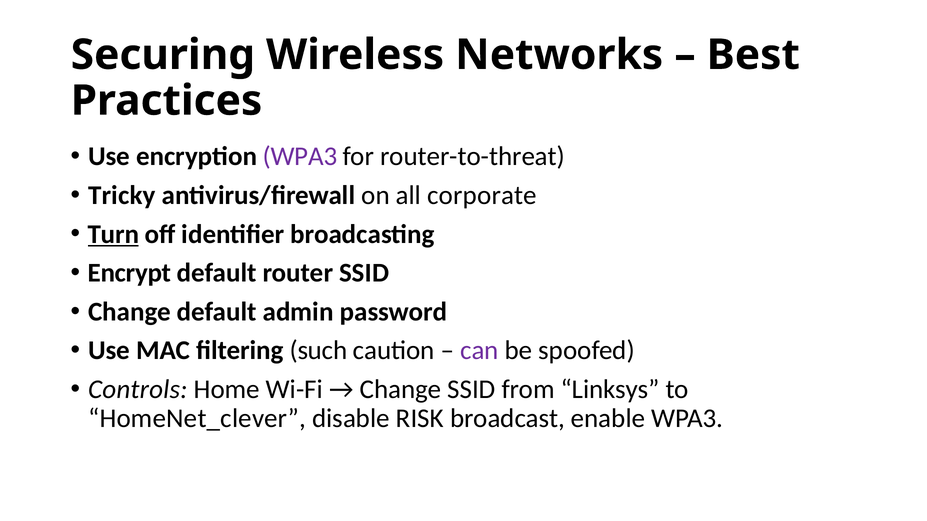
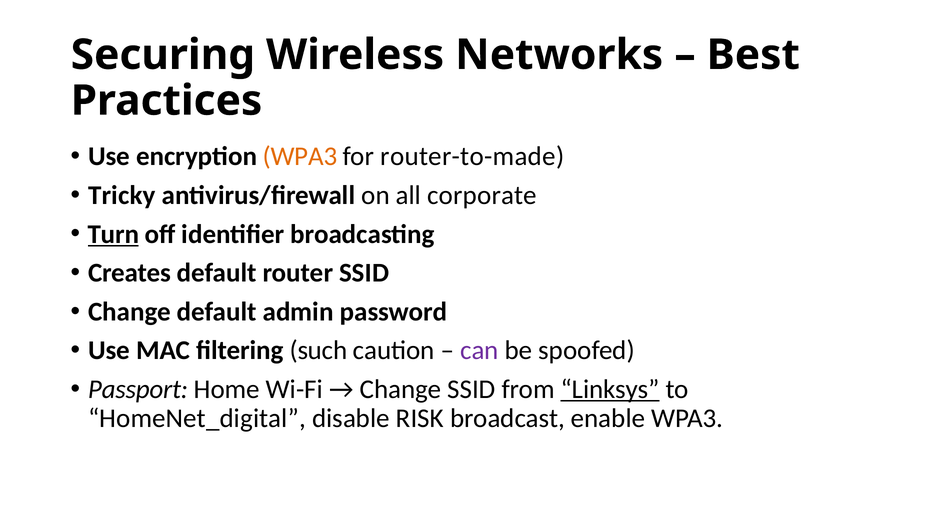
WPA3 colour: purple -> orange (300, 157)
router-to-threat: router-to-threat -> router-to-made (472, 157)
Encrypt: Encrypt -> Creates (130, 273)
Controls: Controls -> Passport (138, 390)
Linksys underline: none -> present (610, 390)
HomeNet_clever: HomeNet_clever -> HomeNet_digital (197, 419)
